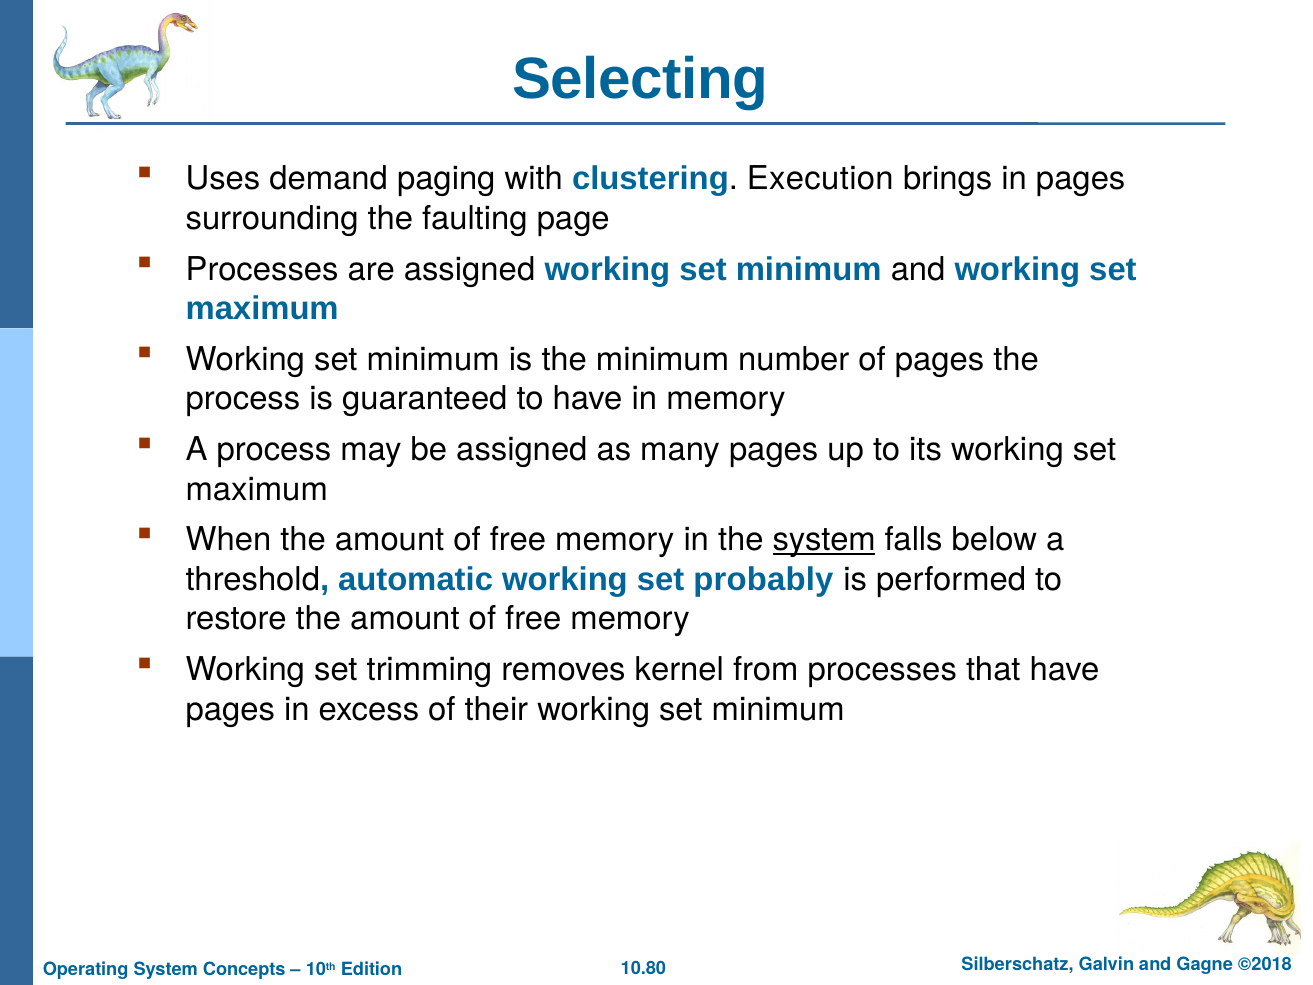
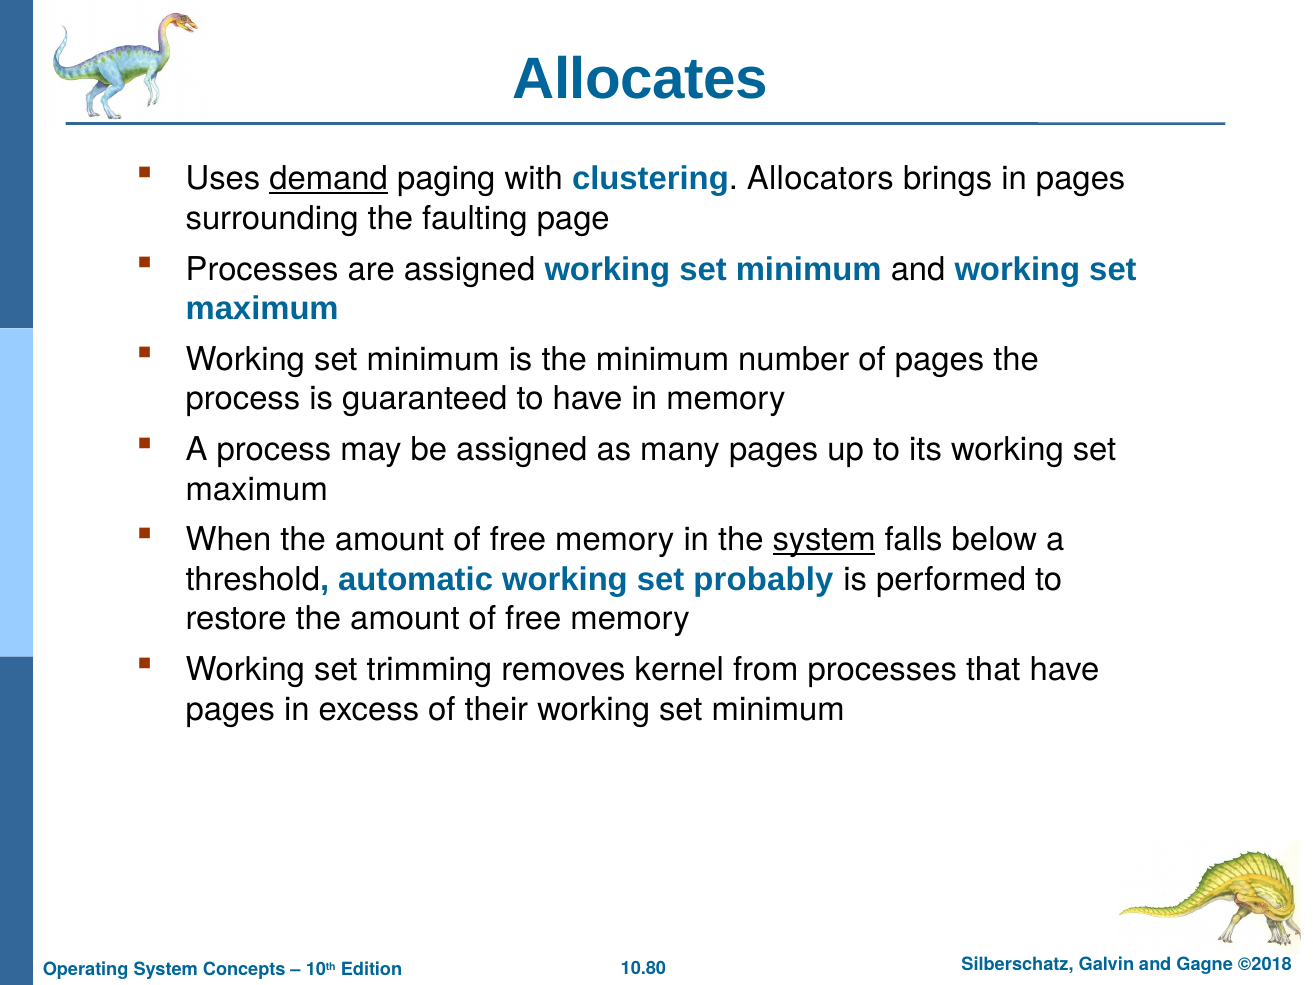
Selecting: Selecting -> Allocates (640, 79)
demand underline: none -> present (329, 179)
Execution: Execution -> Allocators (820, 179)
